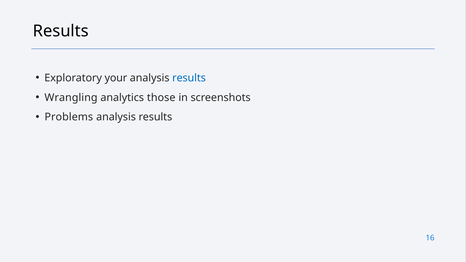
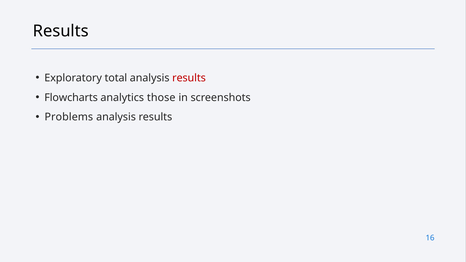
your: your -> total (116, 78)
results colour: blue -> red (189, 78)
Wrangling: Wrangling -> Flowcharts (71, 98)
